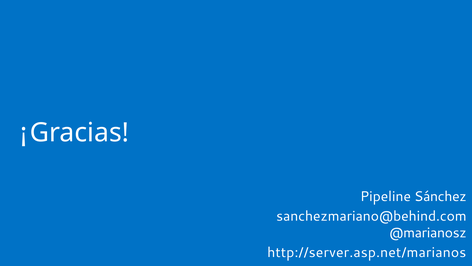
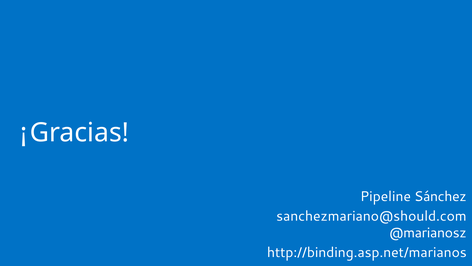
sanchezmariano@behind.com: sanchezmariano@behind.com -> sanchezmariano@should.com (371, 216)
http://server.asp.net/marianos: http://server.asp.net/marianos -> http://binding.asp.net/marianos (367, 252)
